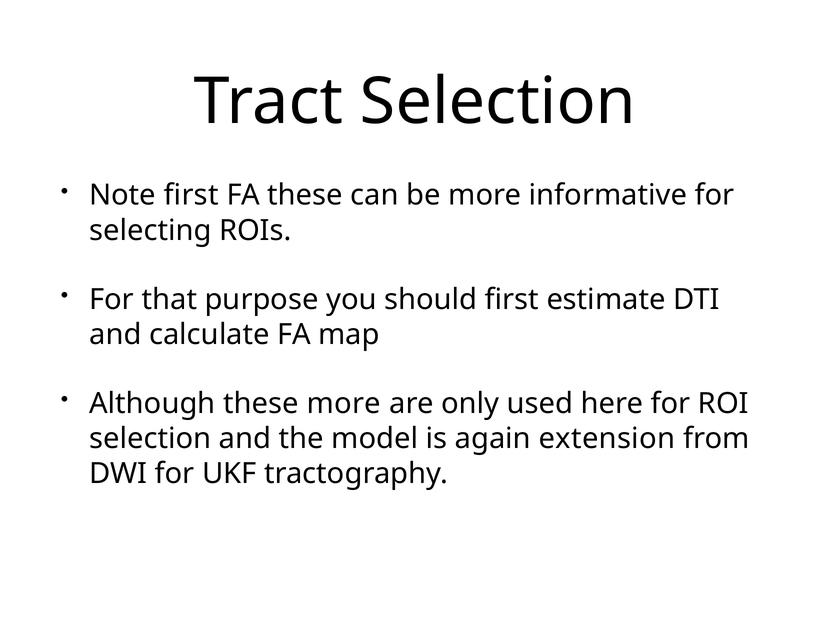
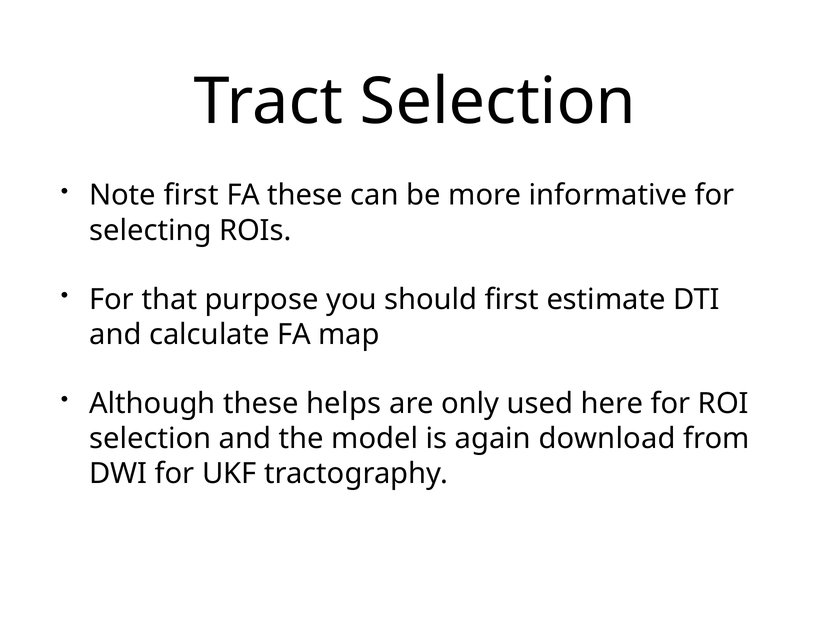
these more: more -> helps (344, 403)
extension: extension -> download (607, 438)
